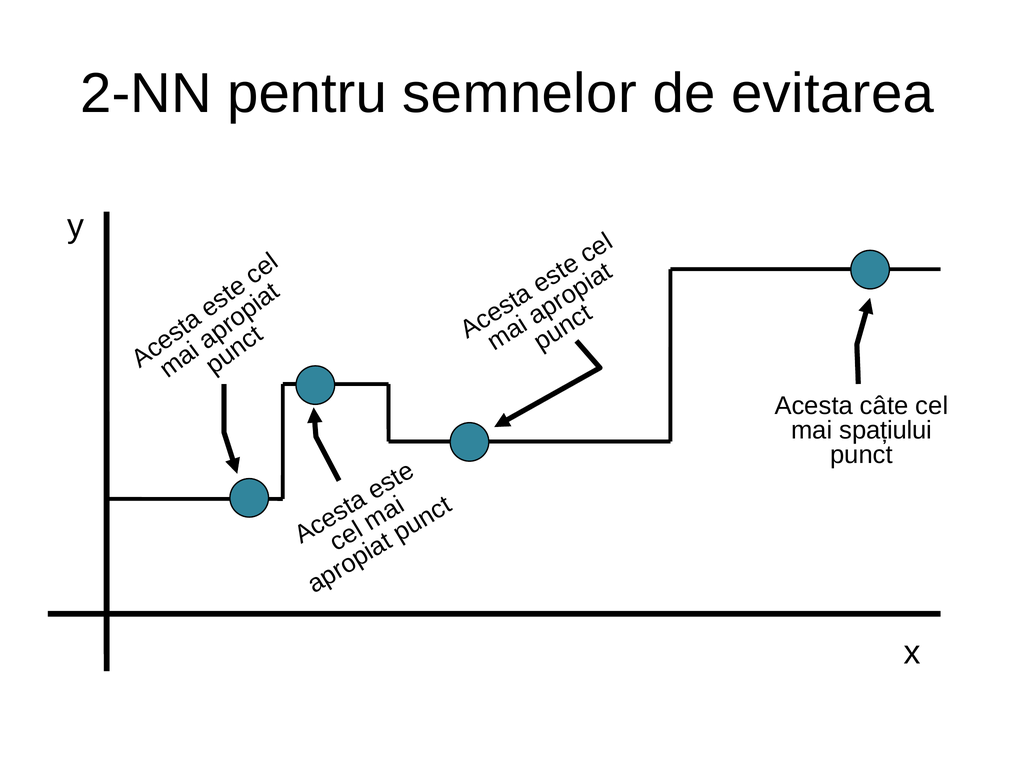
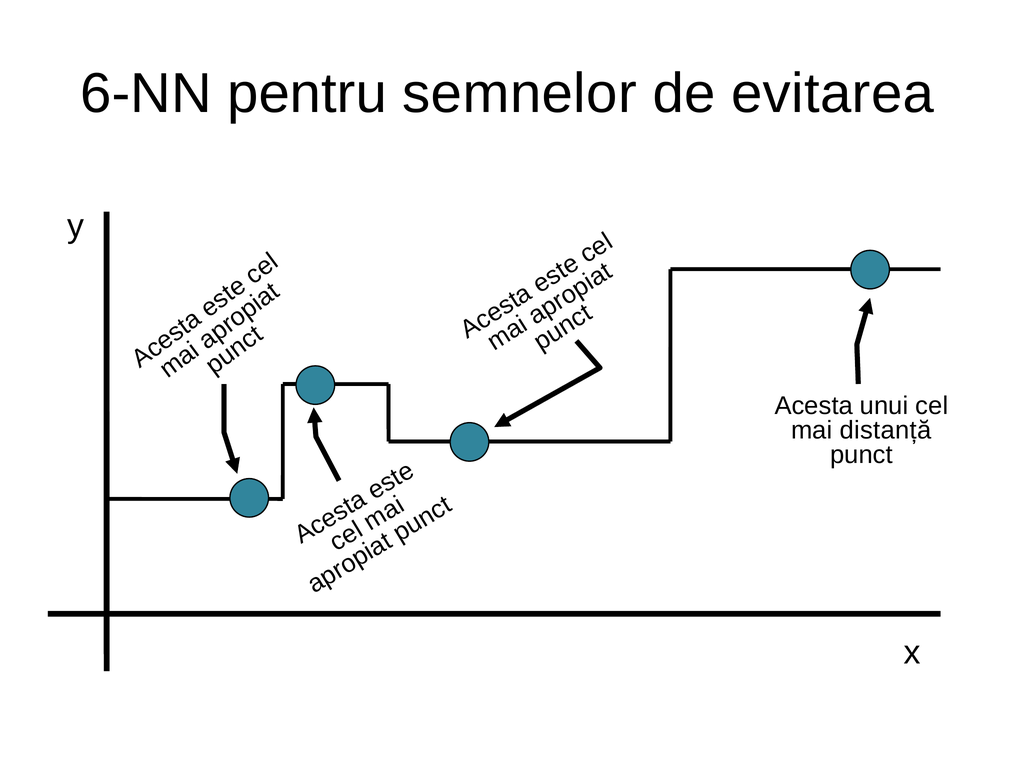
2-NN: 2-NN -> 6-NN (146, 94)
câte: câte -> unui (884, 406)
spațiului: spațiului -> distanță (886, 430)
